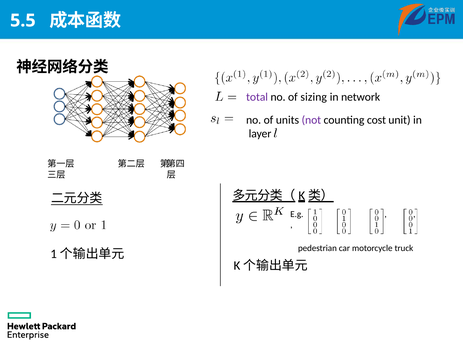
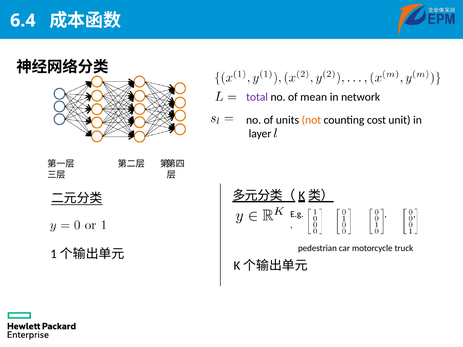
5.5: 5.5 -> 6.4 (23, 21)
sizing: sizing -> mean (314, 97)
not colour: purple -> orange (311, 120)
